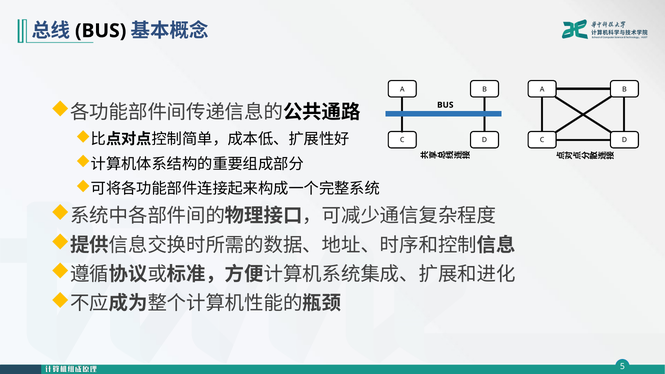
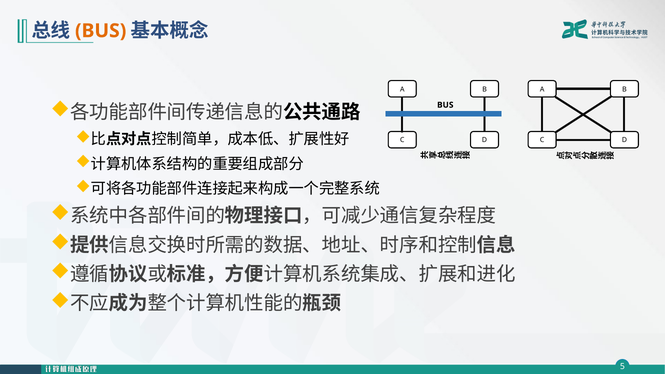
BUS colour: black -> orange (101, 31)
